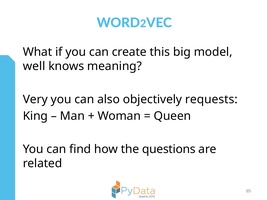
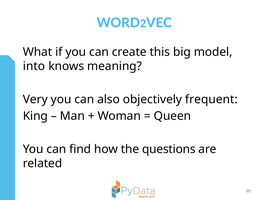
well: well -> into (34, 66)
requests: requests -> frequent (211, 99)
